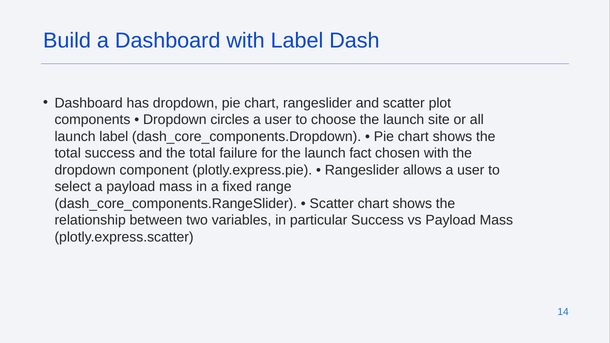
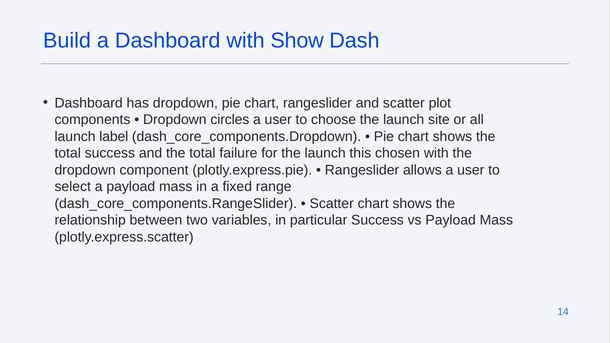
with Label: Label -> Show (297, 41)
fact: fact -> this (360, 153)
